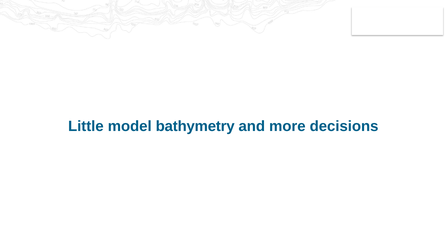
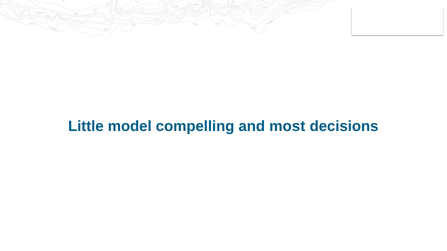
bathymetry: bathymetry -> compelling (195, 126)
more: more -> most (287, 126)
